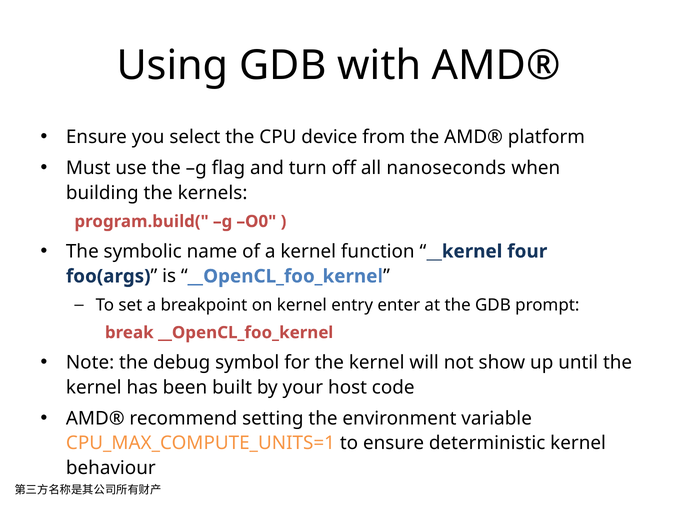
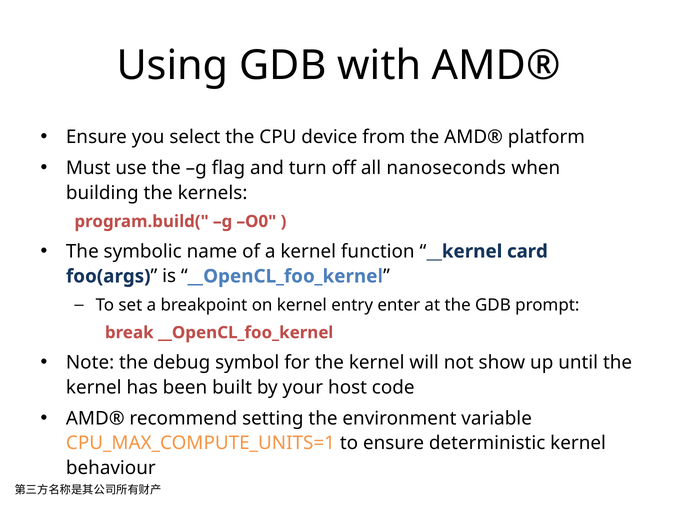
four: four -> card (527, 251)
